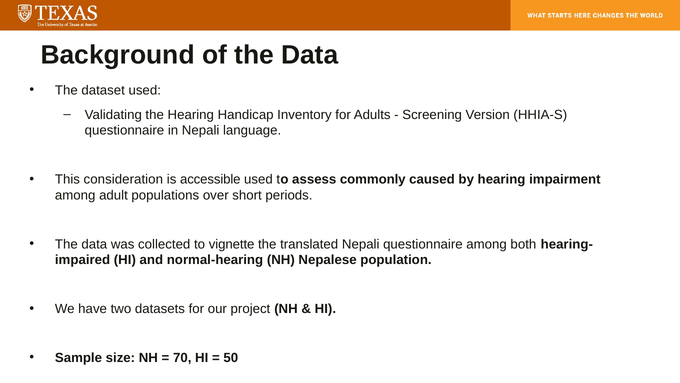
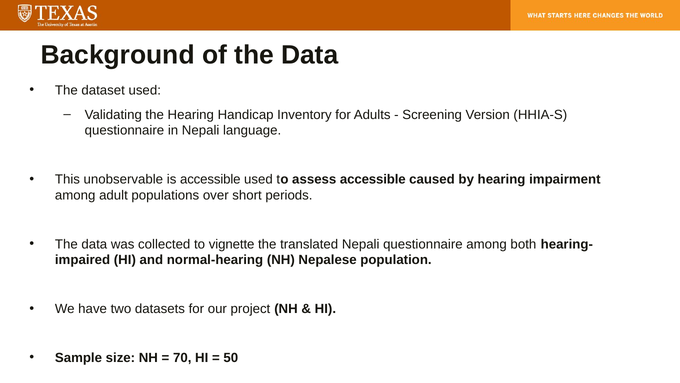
consideration: consideration -> unobservable (123, 179)
assess commonly: commonly -> accessible (373, 179)
